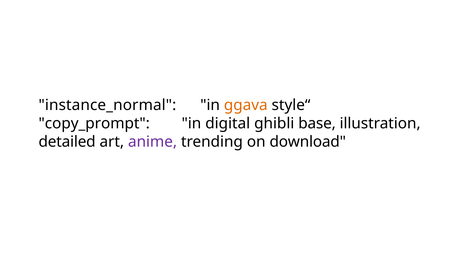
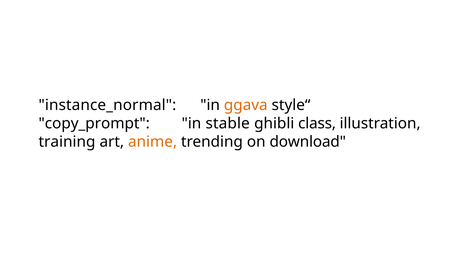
digital: digital -> stable (228, 124)
base: base -> class (317, 124)
detailed: detailed -> training (67, 142)
anime colour: purple -> orange (153, 142)
